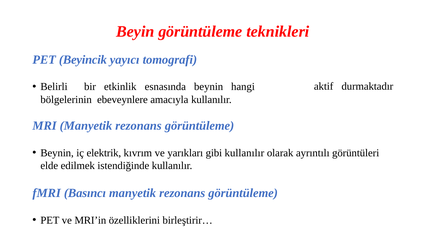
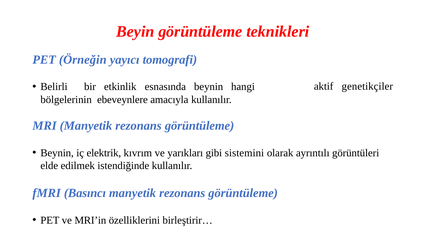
Beyincik: Beyincik -> Örneğin (83, 60)
durmaktadır: durmaktadır -> genetikçiler (367, 86)
gibi kullanılır: kullanılır -> sistemini (244, 153)
